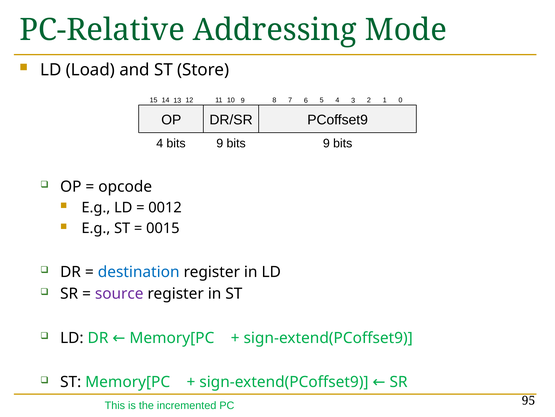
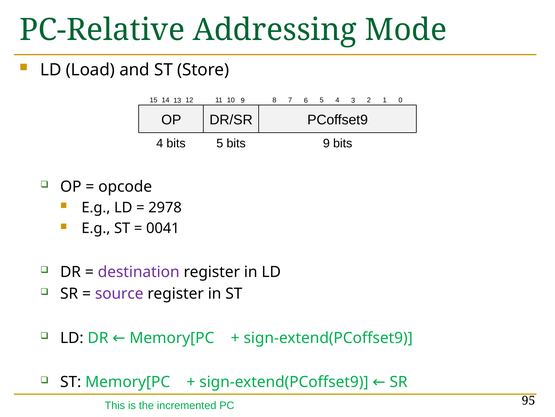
4 bits 9: 9 -> 5 (220, 143)
0012: 0012 -> 2978 (165, 207)
0015: 0015 -> 0041 (163, 228)
destination colour: blue -> purple (139, 271)
